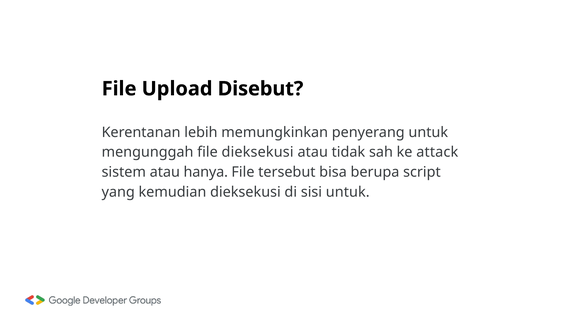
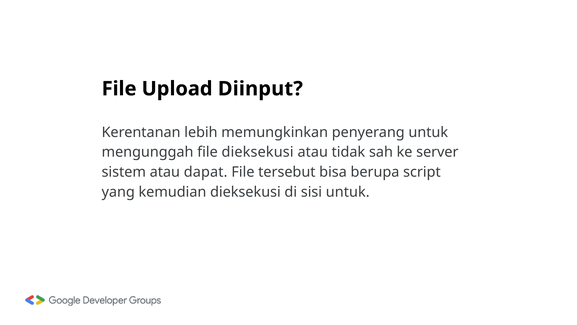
Disebut: Disebut -> Diinput (260, 89)
attack: attack -> server (437, 152)
hanya: hanya -> dapat (206, 172)
